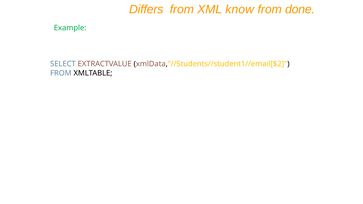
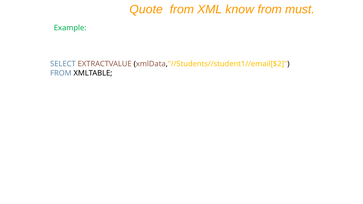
Differs: Differs -> Quote (146, 9)
done: done -> must (300, 9)
